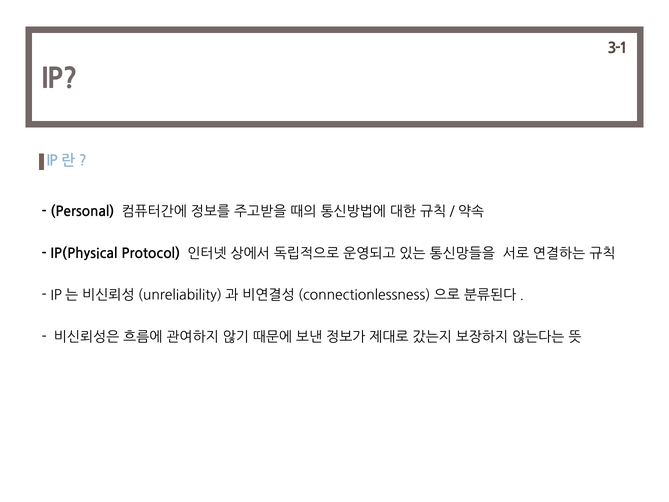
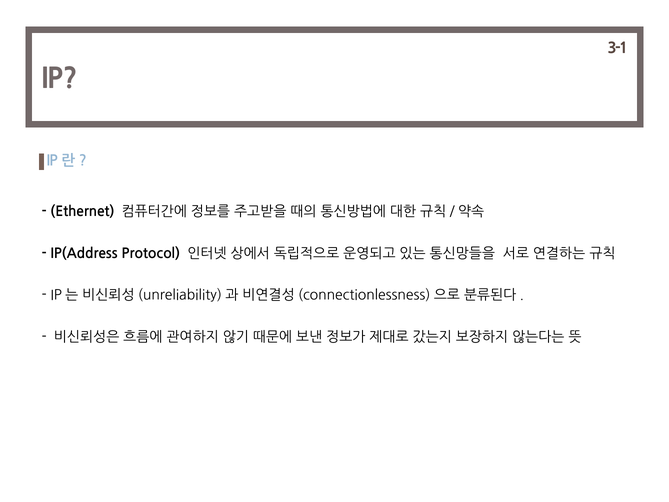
Personal: Personal -> Ethernet (82, 212)
IP(Physical: IP(Physical -> IP(Address (84, 253)
